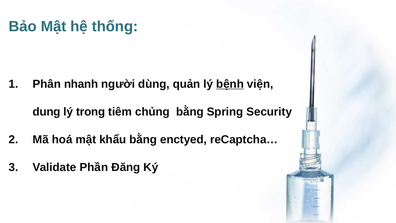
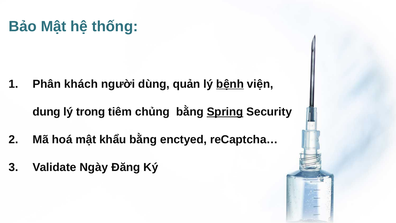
nhanh: nhanh -> khách (81, 84)
Spring underline: none -> present (225, 112)
Phần: Phần -> Ngày (94, 167)
